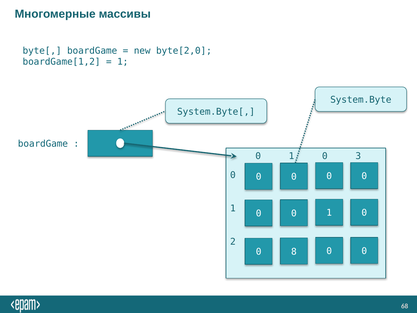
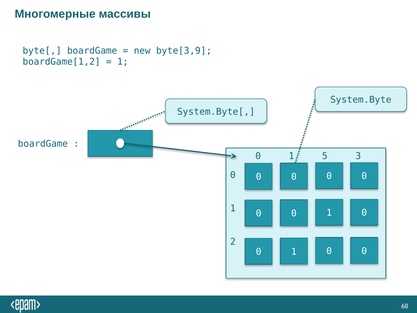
byte[2,0: byte[2,0 -> byte[3,9 (184, 51)
0: 0 -> 5 (325, 156)
8: 8 -> 1 (294, 251)
